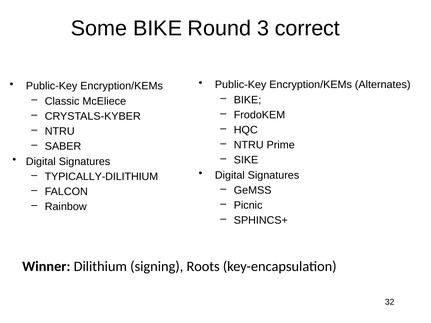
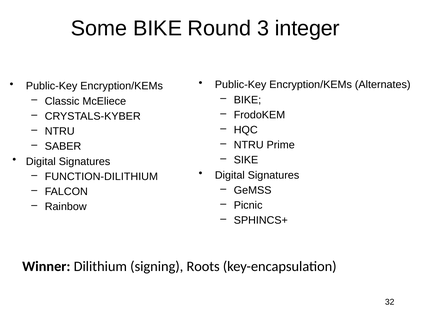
correct: correct -> integer (307, 28)
TYPICALLY-DILITHIUM: TYPICALLY-DILITHIUM -> FUNCTION-DILITHIUM (101, 177)
